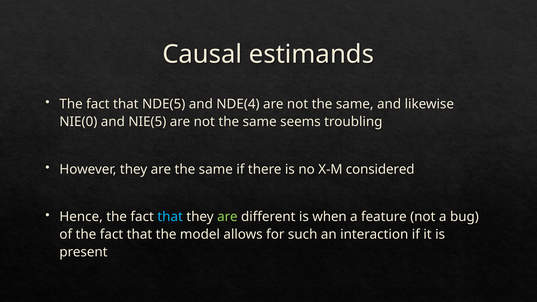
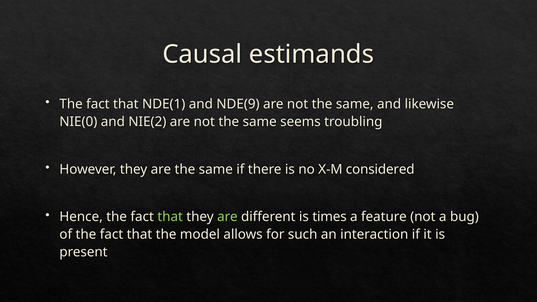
NDE(5: NDE(5 -> NDE(1 (164, 104)
NDE(4: NDE(4 -> NDE(9 (238, 104)
NIE(5: NIE(5 -> NIE(2 (147, 122)
that colour: light blue -> light green (170, 217)
when: when -> times (330, 217)
